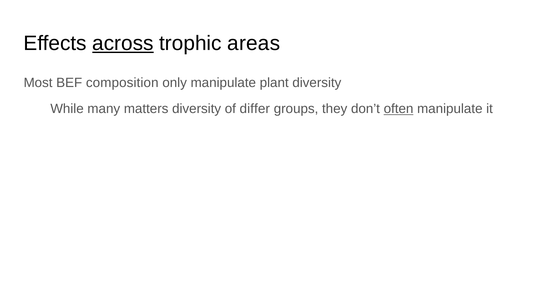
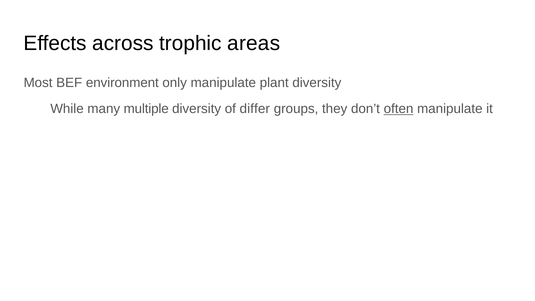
across underline: present -> none (123, 43)
composition: composition -> environment (122, 83)
matters: matters -> multiple (146, 109)
